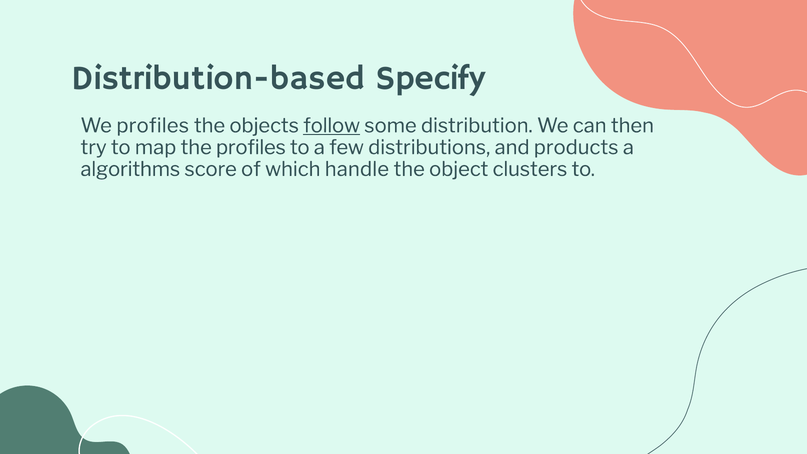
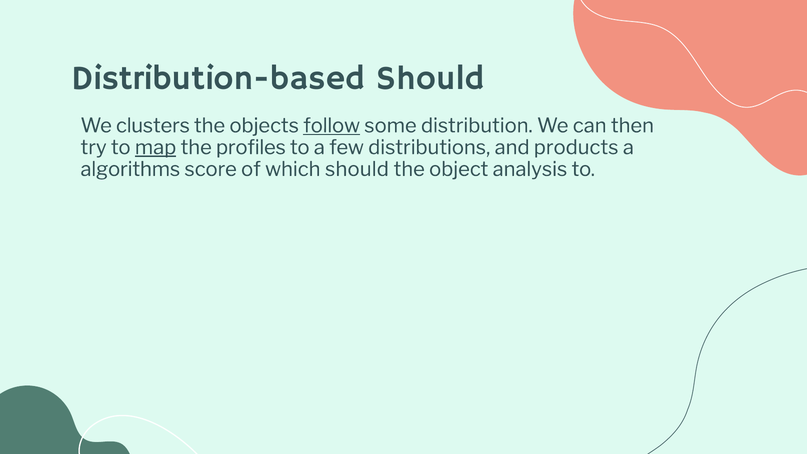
Distribution-based Specify: Specify -> Should (430, 78)
We profiles: profiles -> clusters (153, 126)
map underline: none -> present (156, 147)
which handle: handle -> should (357, 169)
clusters: clusters -> analysis (530, 169)
